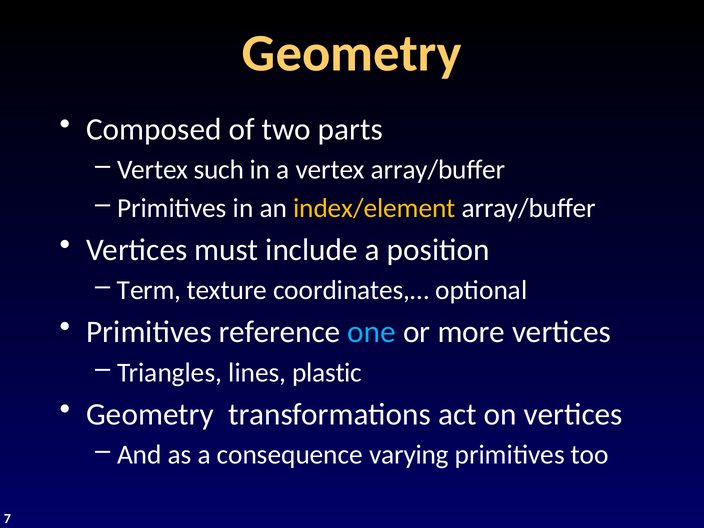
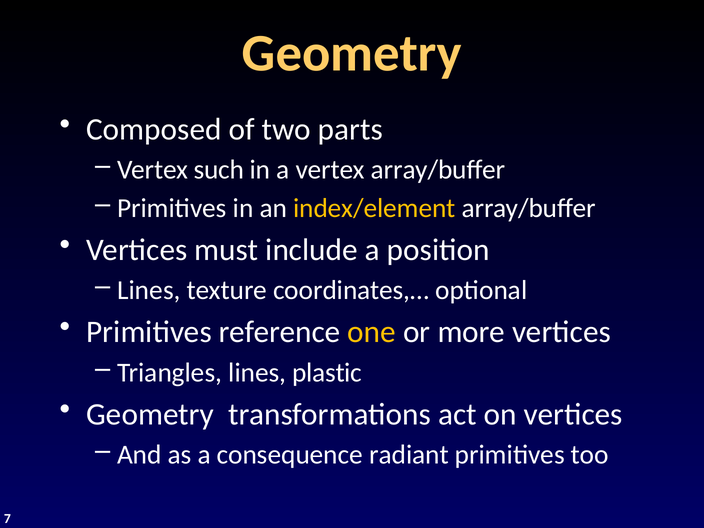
Term: Term -> Lines (149, 290)
one colour: light blue -> yellow (372, 332)
varying: varying -> radiant (409, 455)
